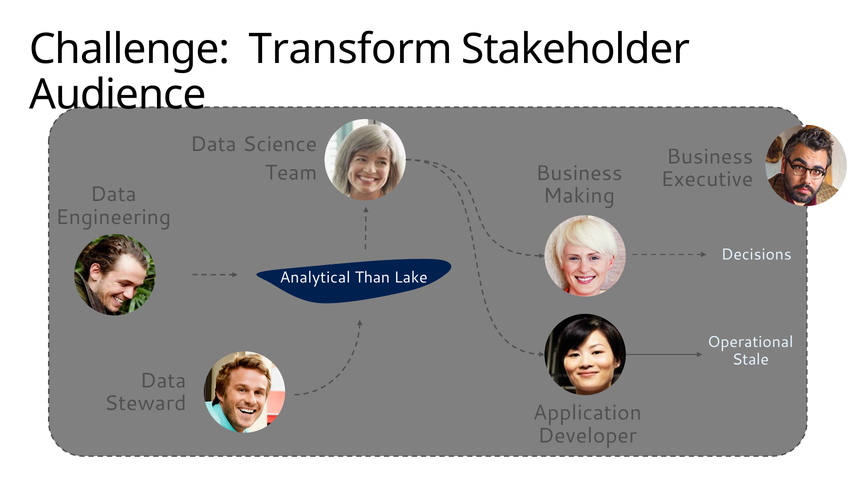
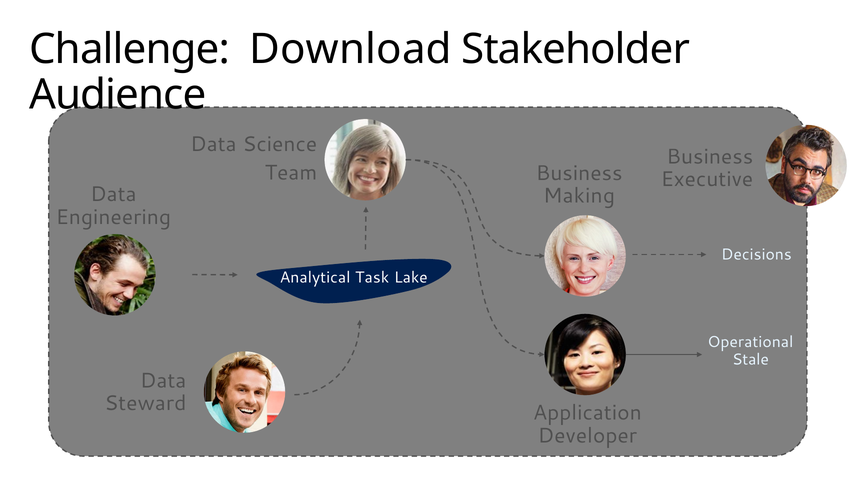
Transform: Transform -> Download (351, 49)
Than: Than -> Task (372, 277)
